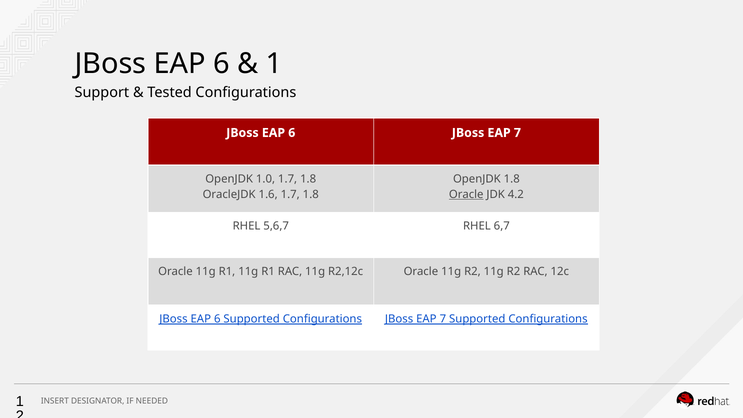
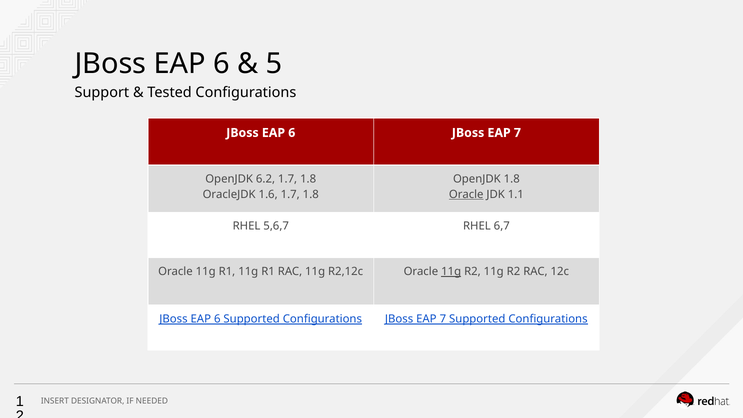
1: 1 -> 5 (274, 64)
1.0: 1.0 -> 6.2 (266, 179)
4.2: 4.2 -> 1.1 (516, 194)
11g underline: none -> present (451, 272)
